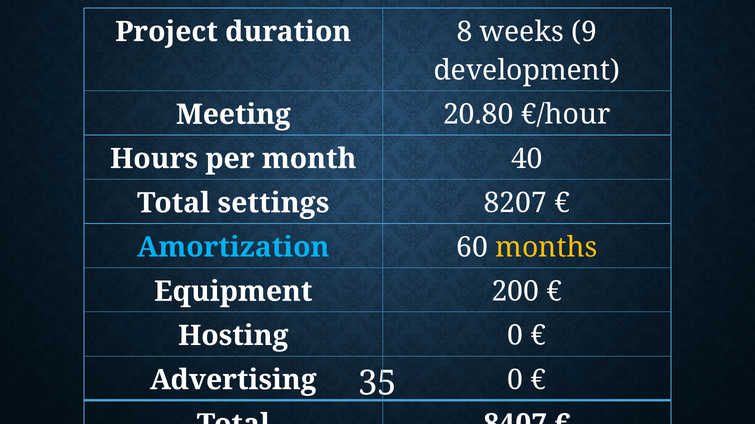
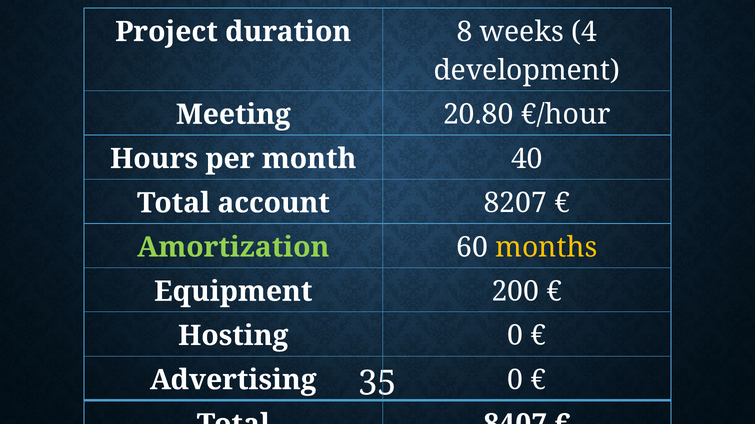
9: 9 -> 4 (584, 32)
settings: settings -> account (274, 203)
Amortization colour: light blue -> light green (233, 248)
